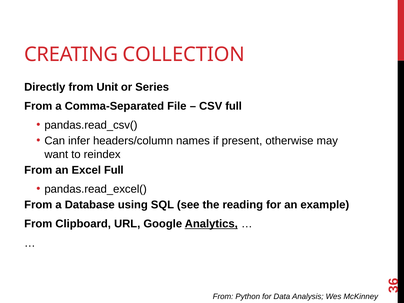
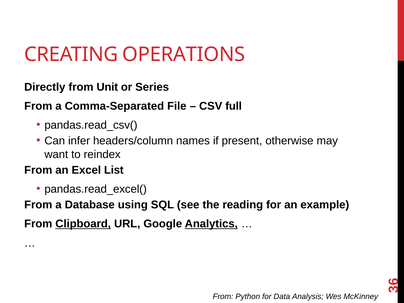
COLLECTION: COLLECTION -> OPERATIONS (184, 55)
Excel Full: Full -> List (114, 170)
Clipboard underline: none -> present (83, 224)
